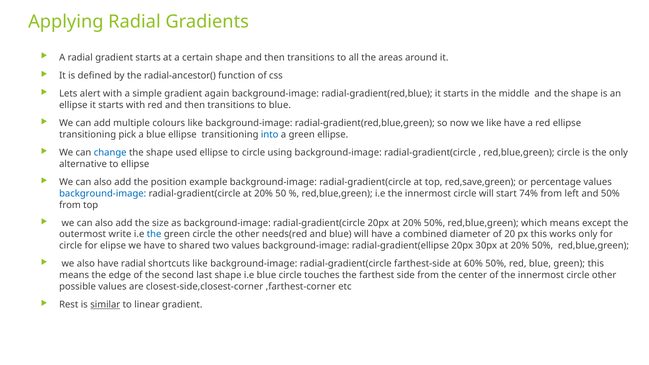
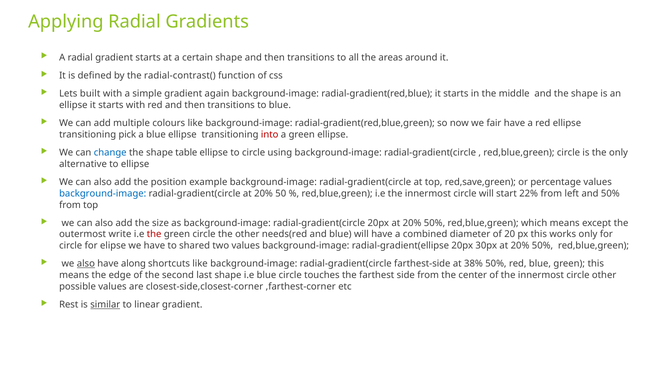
radial-ancestor(: radial-ancestor( -> radial-contrast( (180, 76)
alert: alert -> built (90, 94)
we like: like -> fair (494, 123)
into colour: blue -> red (270, 135)
used: used -> table (186, 153)
74%: 74% -> 22% (529, 194)
the colour: blue -> red (154, 234)
also underline: none -> present (86, 264)
have radial: radial -> along (133, 264)
60%: 60% -> 38% (473, 264)
